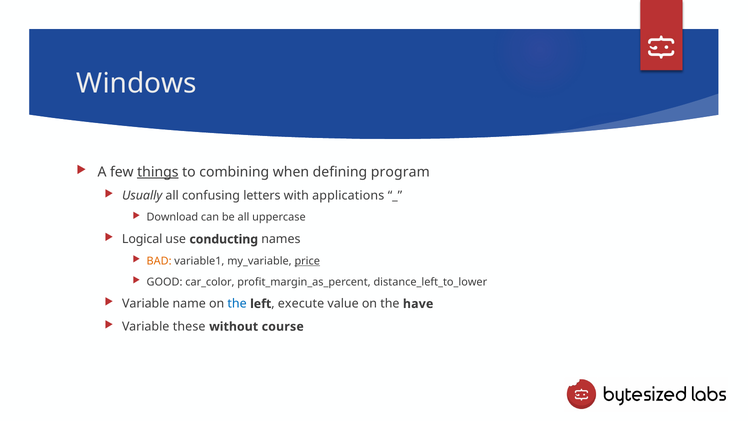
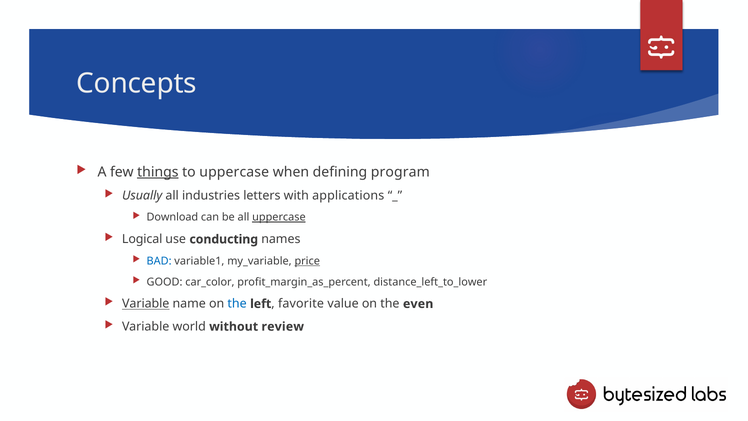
Windows: Windows -> Concepts (137, 83)
to combining: combining -> uppercase (234, 172)
confusing: confusing -> industries (211, 196)
uppercase underline: none -> present (279, 217)
BAD colour: orange -> blue (159, 261)
Variable underline: none -> present (146, 304)
execute: execute -> favorite (301, 304)
have: have -> even (418, 304)
these: these -> world (189, 326)
course: course -> review (283, 326)
